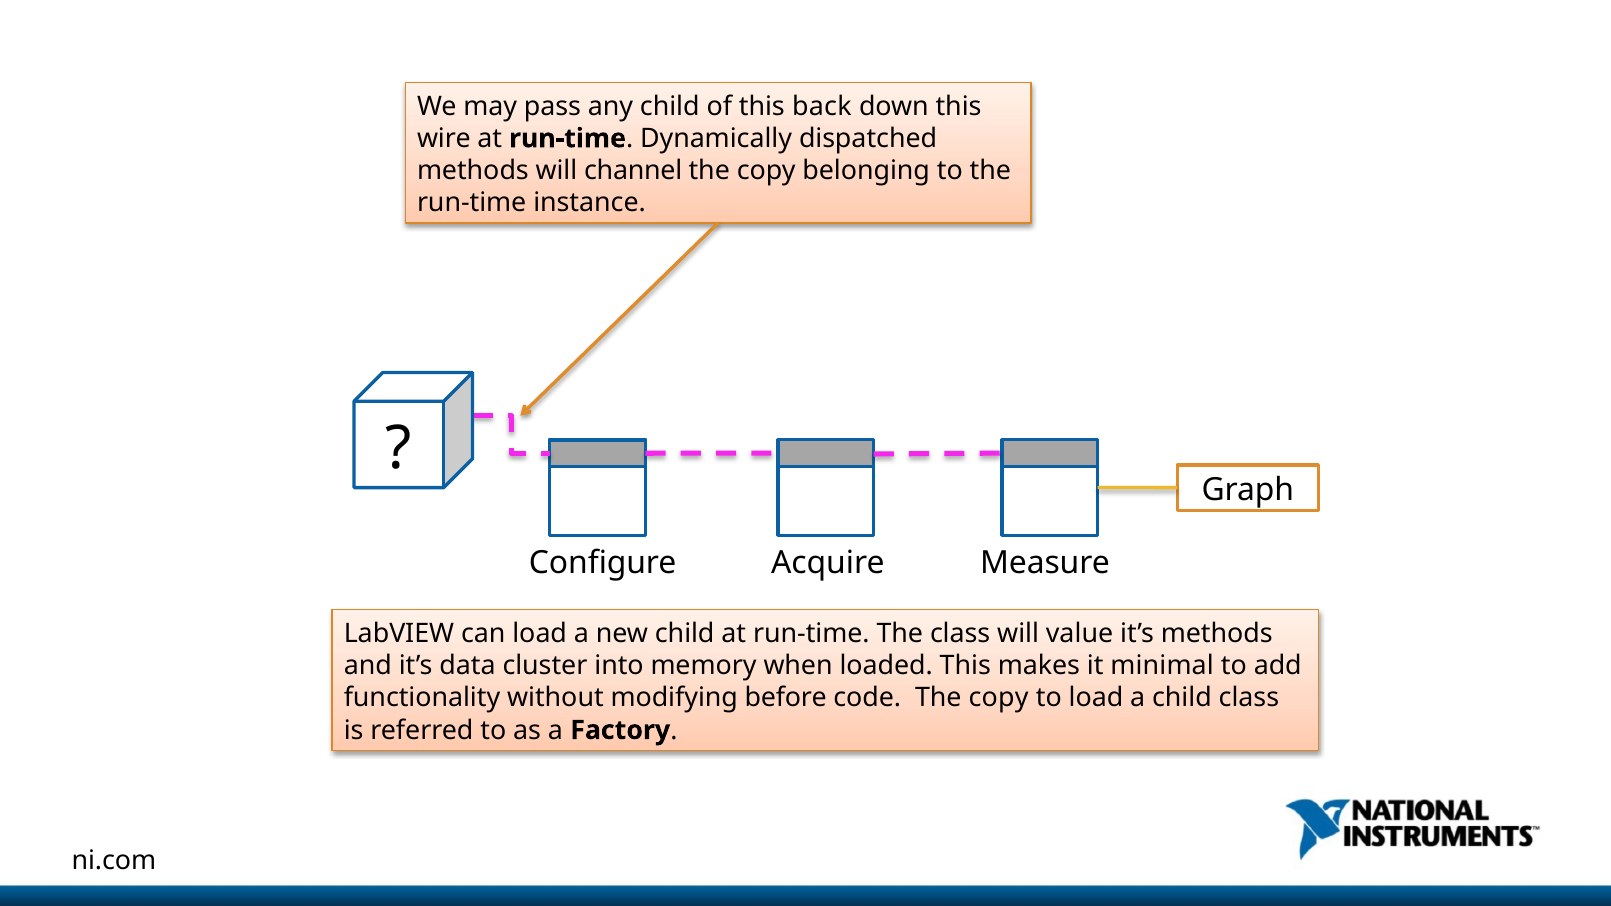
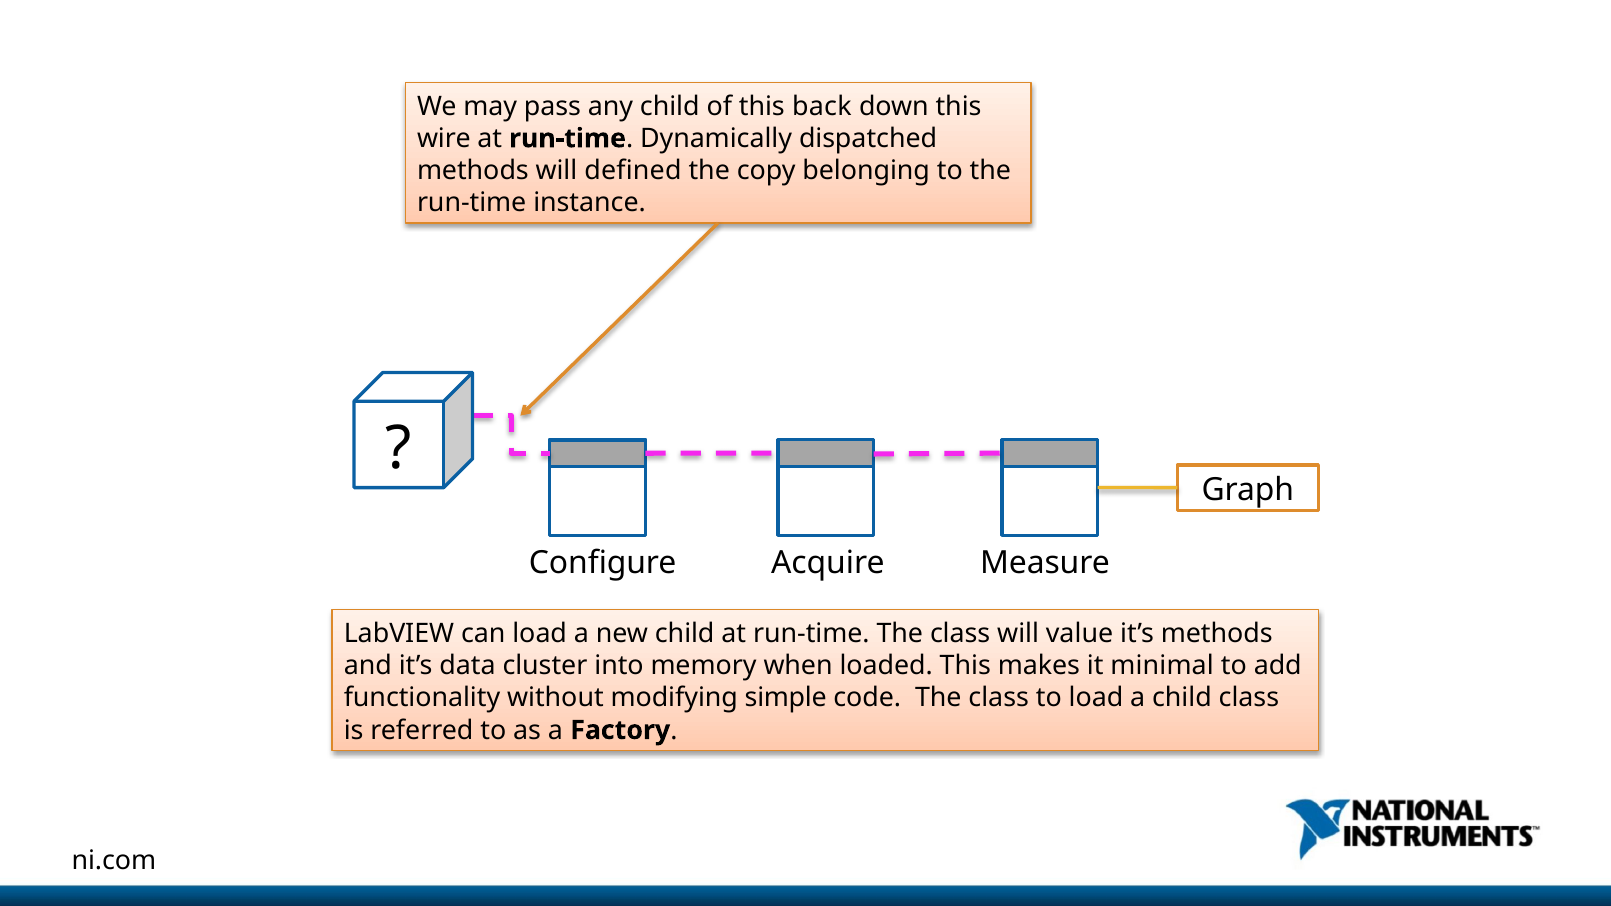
channel: channel -> defined (633, 171)
before: before -> simple (786, 698)
code The copy: copy -> class (999, 698)
